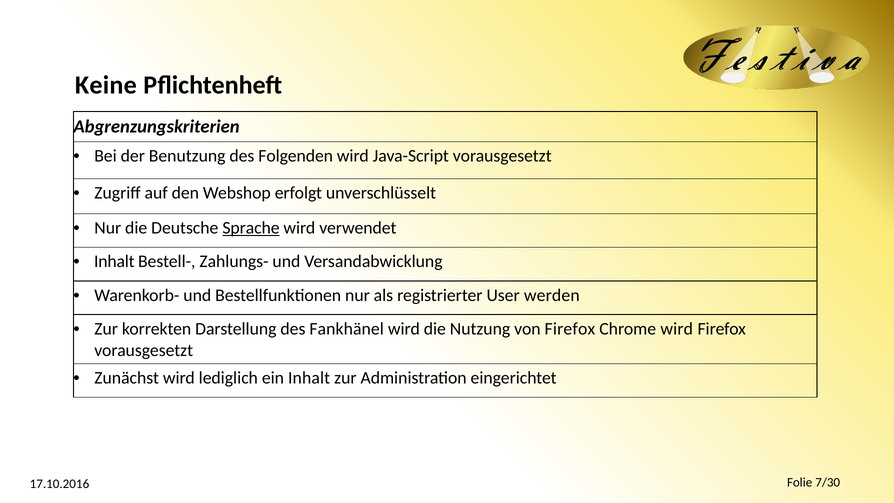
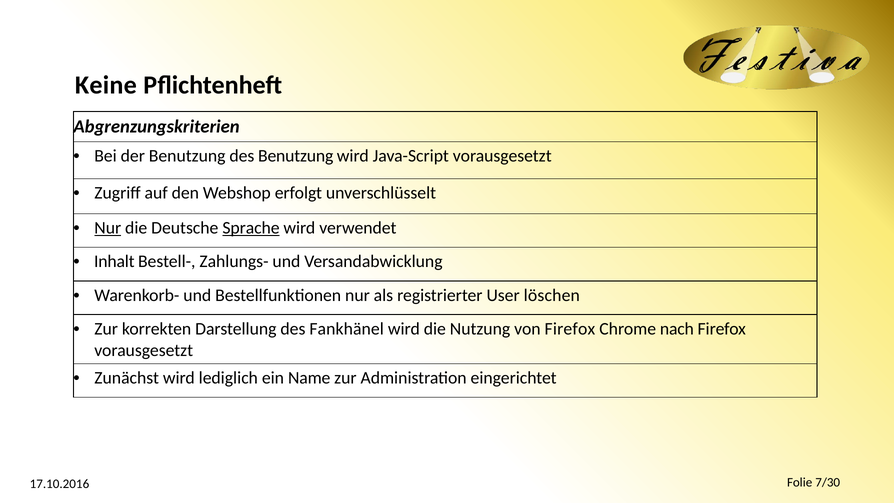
des Folgenden: Folgenden -> Benutzung (296, 156)
Nur underline: none -> present (108, 228)
werden: werden -> löschen (552, 295)
Chrome wird: wird -> nach (677, 329)
ein Inhalt: Inhalt -> Name (309, 378)
